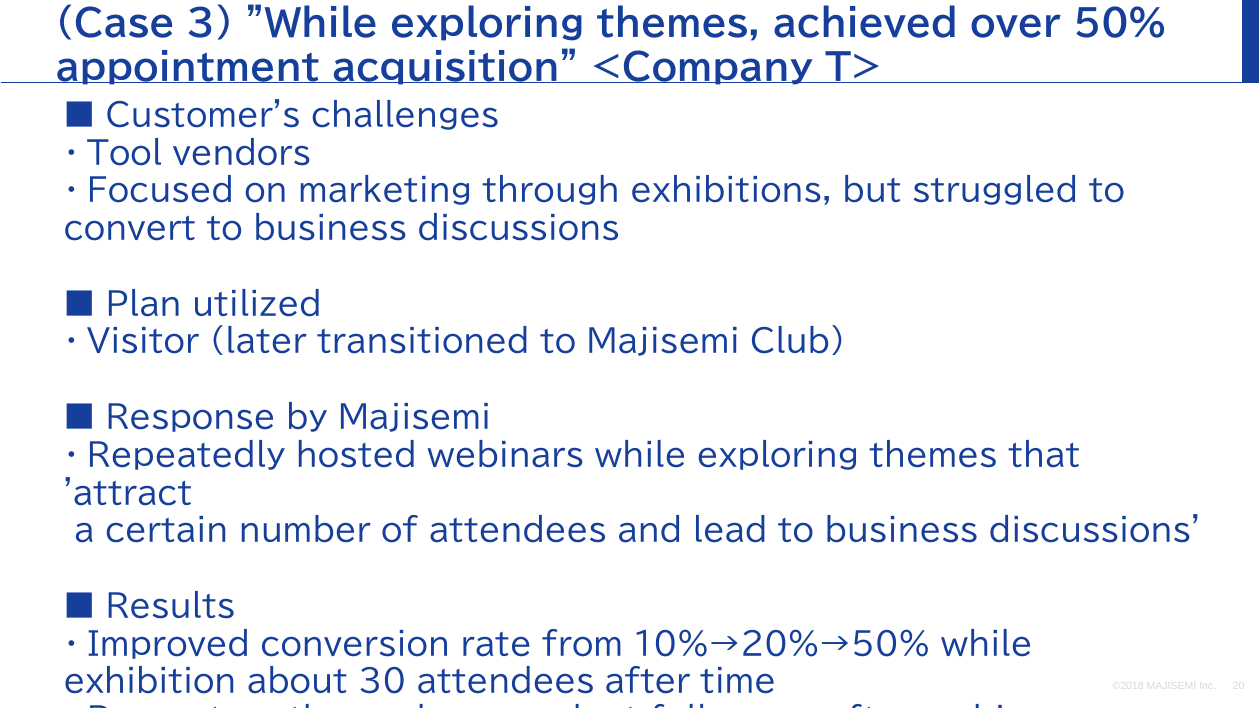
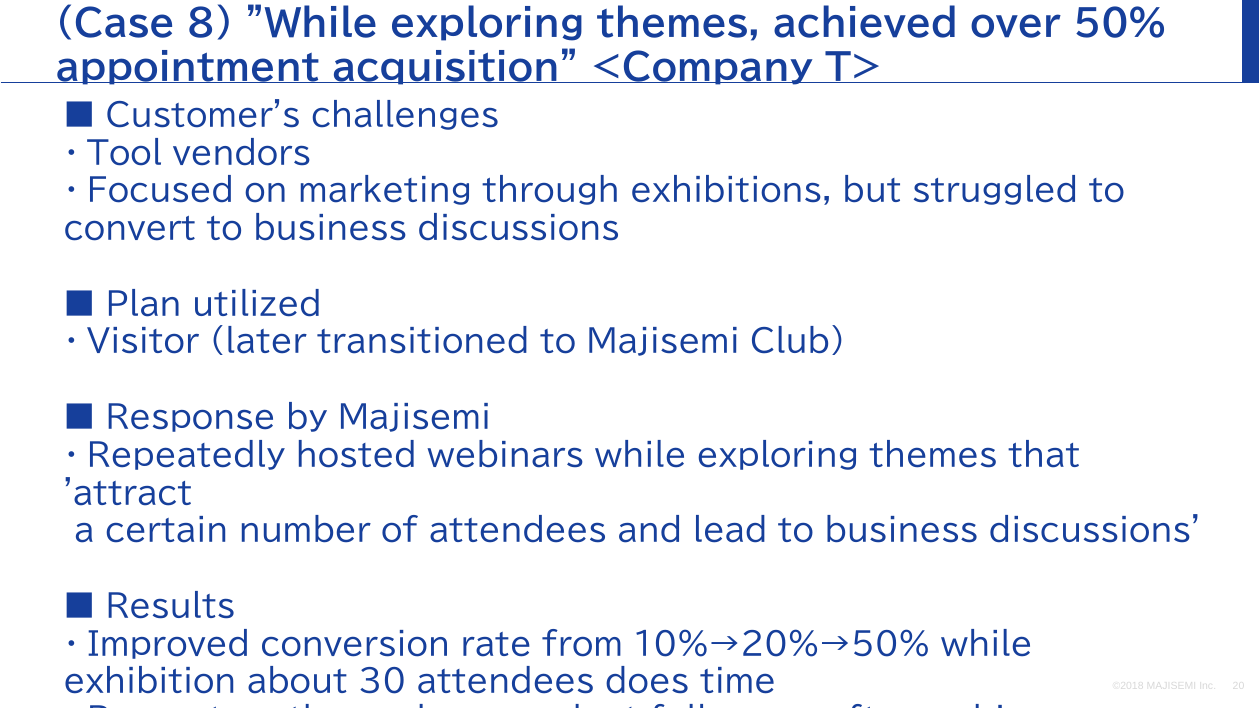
3: 3 -> 8 (210, 24)
attendees after: after -> does (647, 683)
